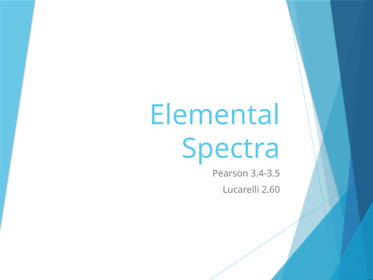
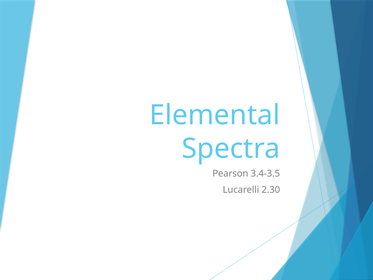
2.60: 2.60 -> 2.30 (271, 190)
